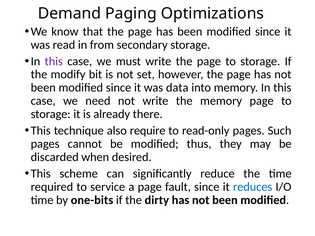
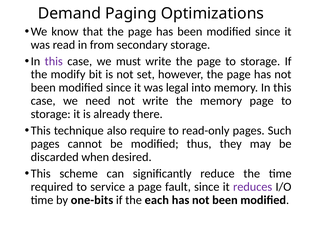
data: data -> legal (177, 88)
reduces colour: blue -> purple (253, 187)
dirty: dirty -> each (157, 200)
